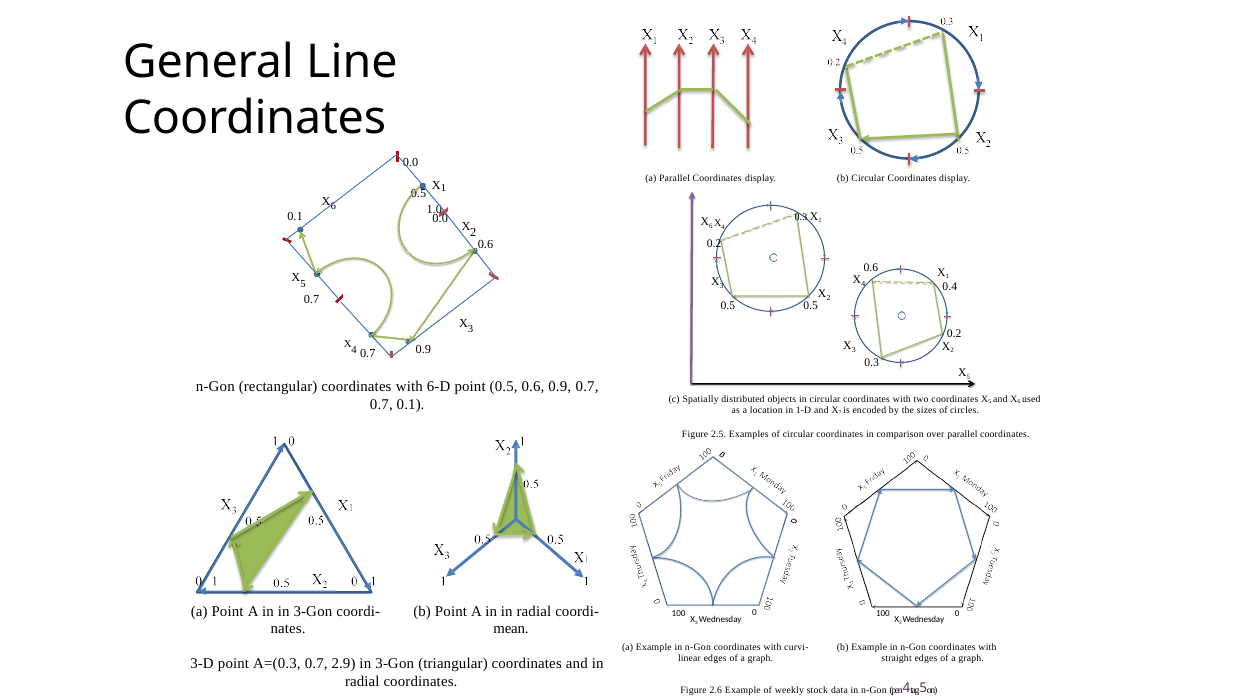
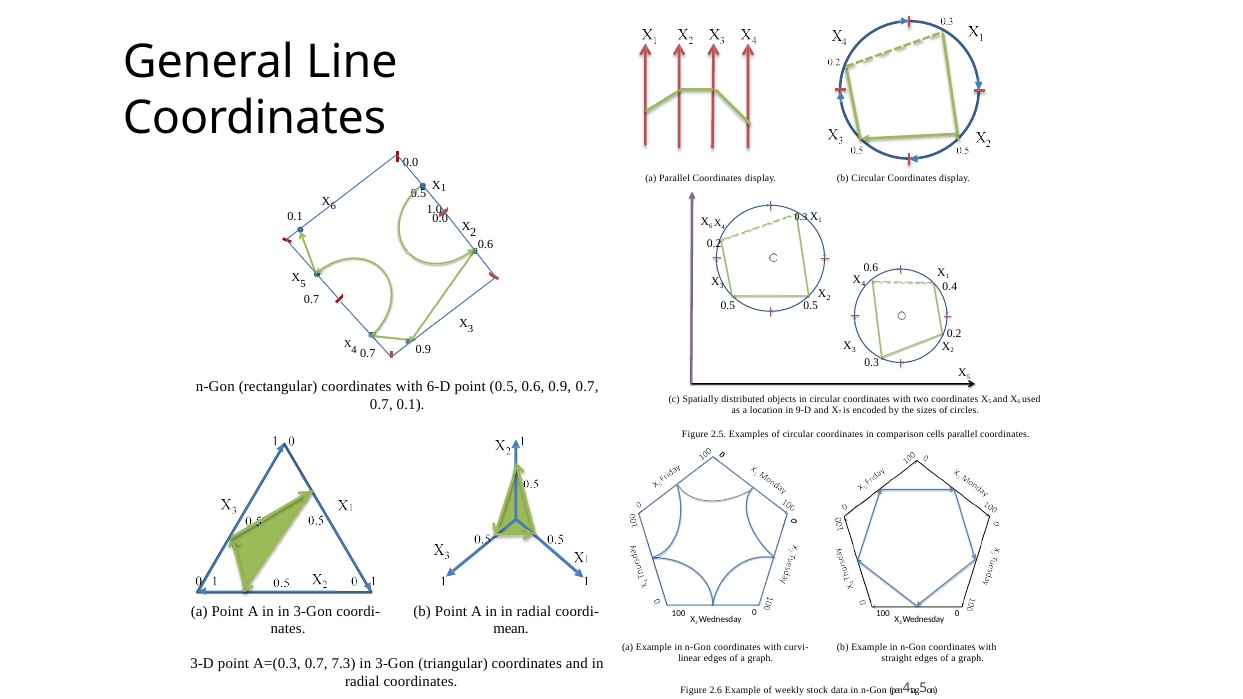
1-D: 1-D -> 9-D (804, 411)
over: over -> cells (935, 434)
2.9: 2.9 -> 7.3 (344, 664)
